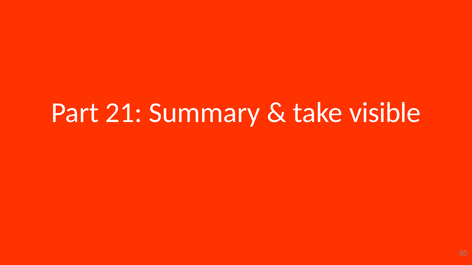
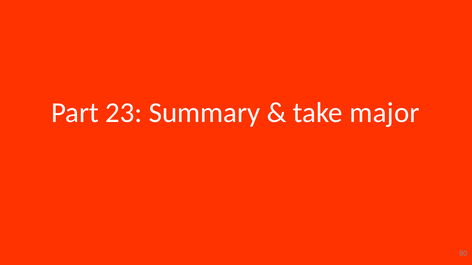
21: 21 -> 23 (124, 113)
visible: visible -> major (385, 113)
